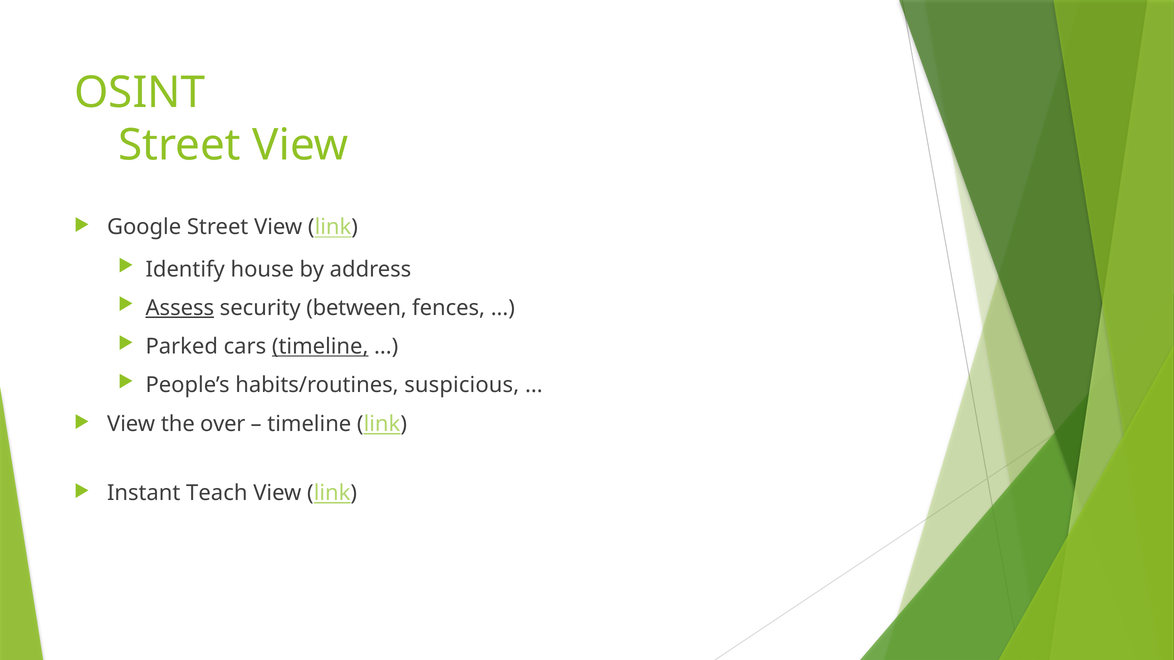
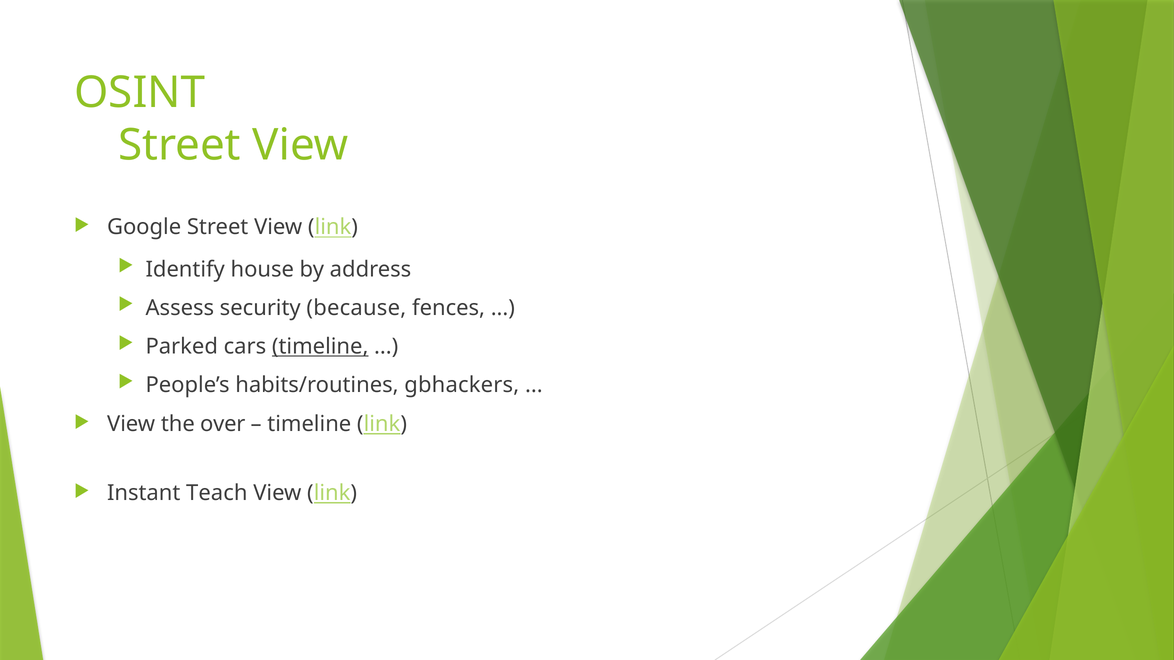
Assess underline: present -> none (180, 308)
between: between -> because (356, 308)
suspicious: suspicious -> gbhackers (462, 385)
